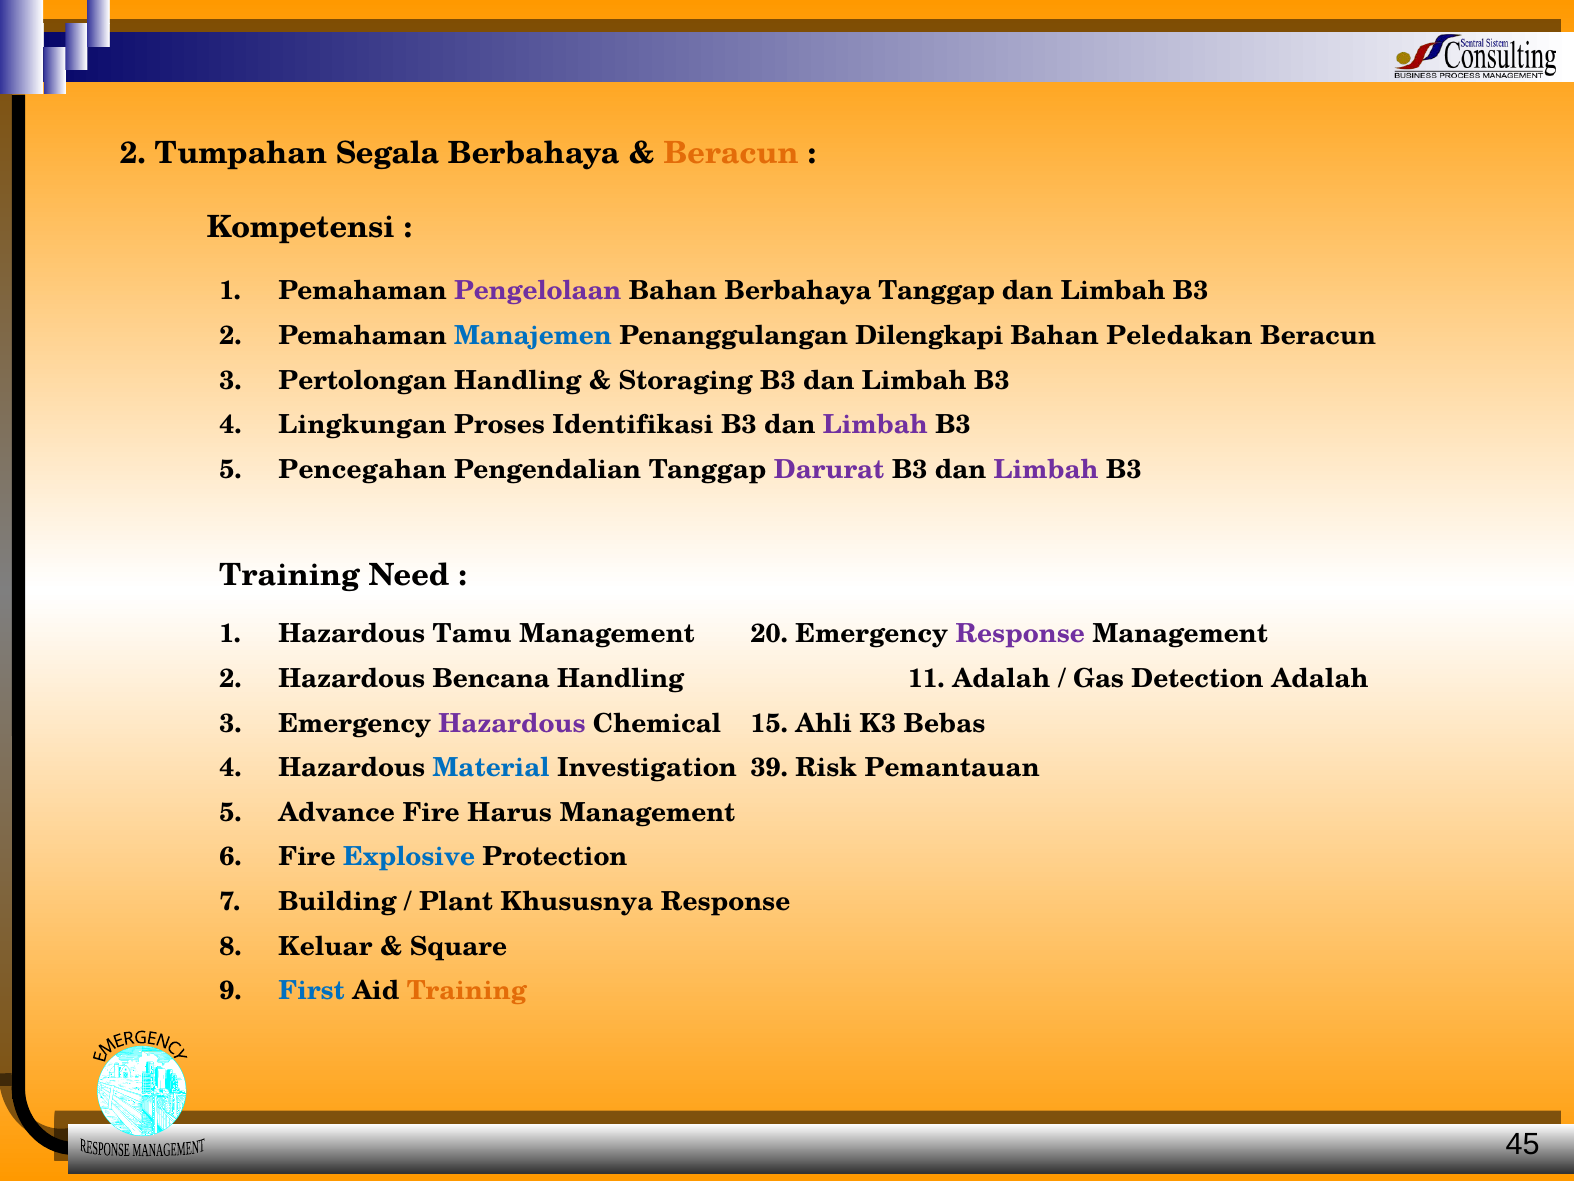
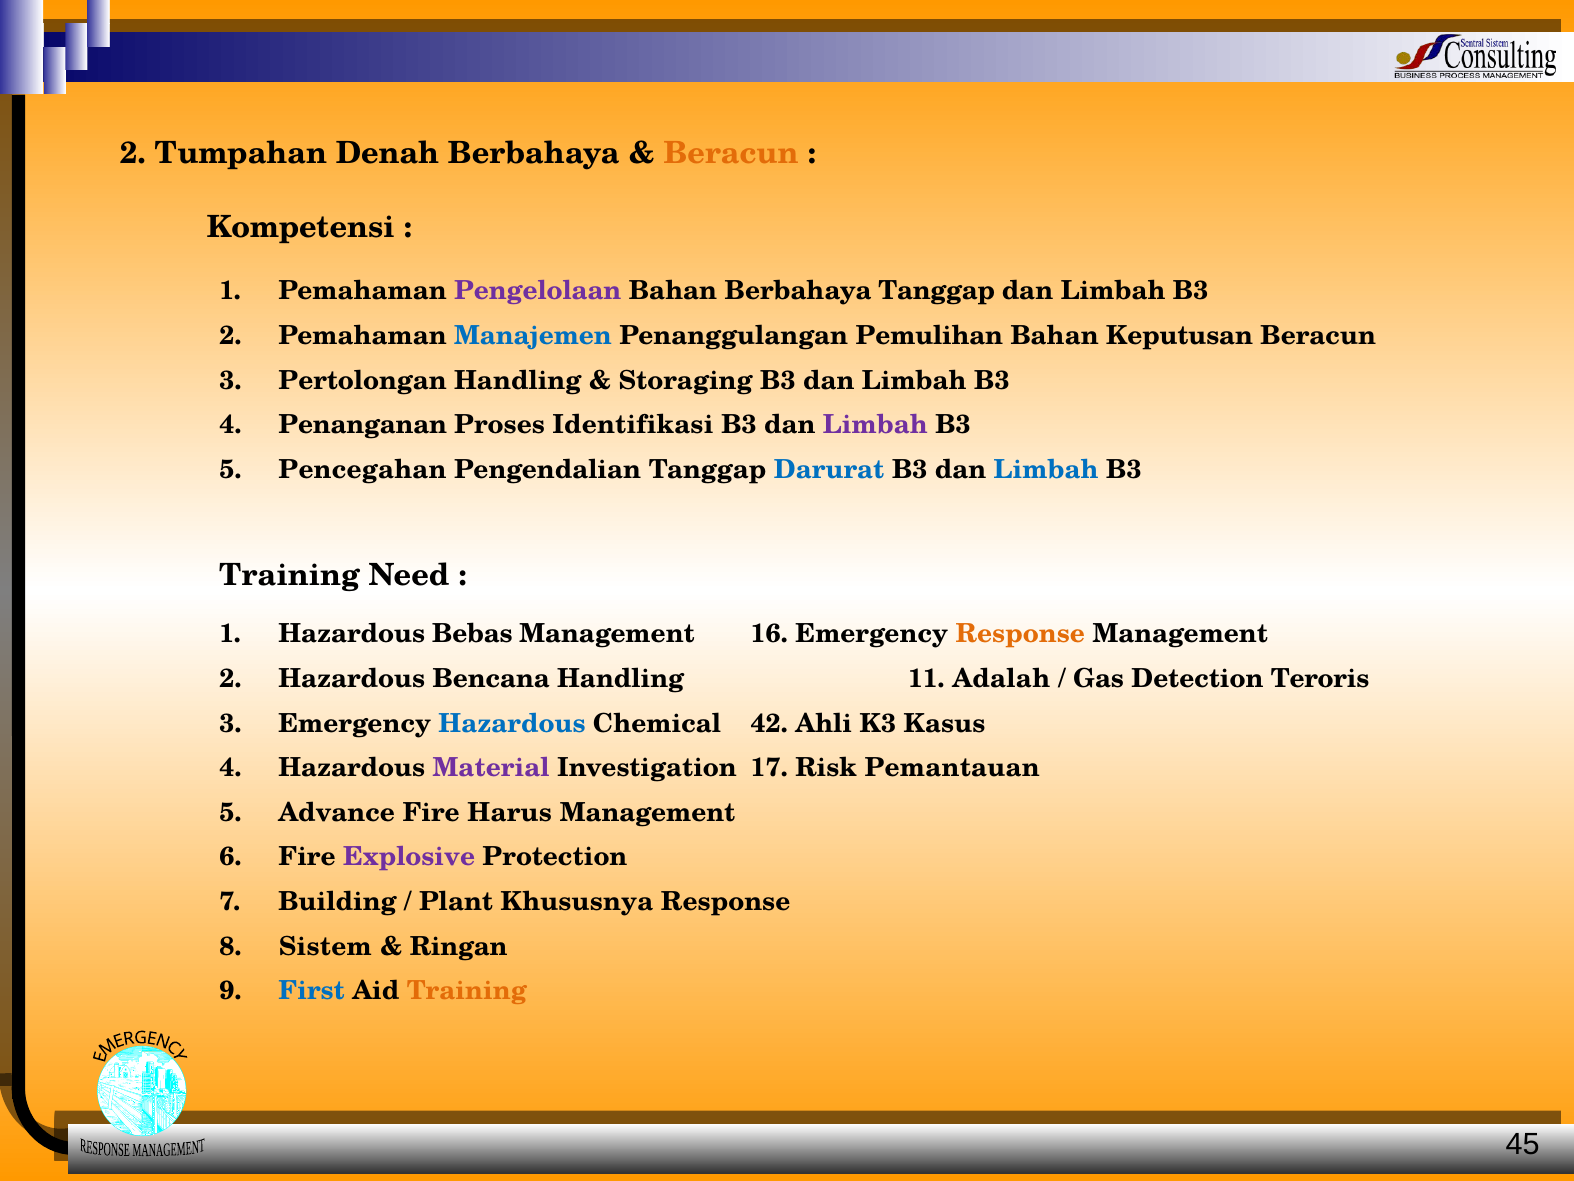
Segala: Segala -> Denah (387, 153)
Dilengkapi: Dilengkapi -> Pemulihan (929, 336)
Peledakan: Peledakan -> Keputusan (1180, 336)
Lingkungan: Lingkungan -> Penanganan (363, 425)
Darurat colour: purple -> blue (829, 470)
Limbah colour: purple -> blue (1046, 470)
Tamu: Tamu -> Bebas (472, 634)
20: 20 -> 16 (769, 634)
Response colour: purple -> orange (1020, 634)
Detection Adalah: Adalah -> Teroris (1320, 678)
Hazardous colour: purple -> blue (512, 723)
15: 15 -> 42 (769, 723)
Bebas: Bebas -> Kasus (945, 723)
Material colour: blue -> purple (491, 768)
39: 39 -> 17 (769, 768)
Explosive colour: blue -> purple (409, 857)
Keluar: Keluar -> Sistem (325, 946)
Square: Square -> Ringan (459, 946)
